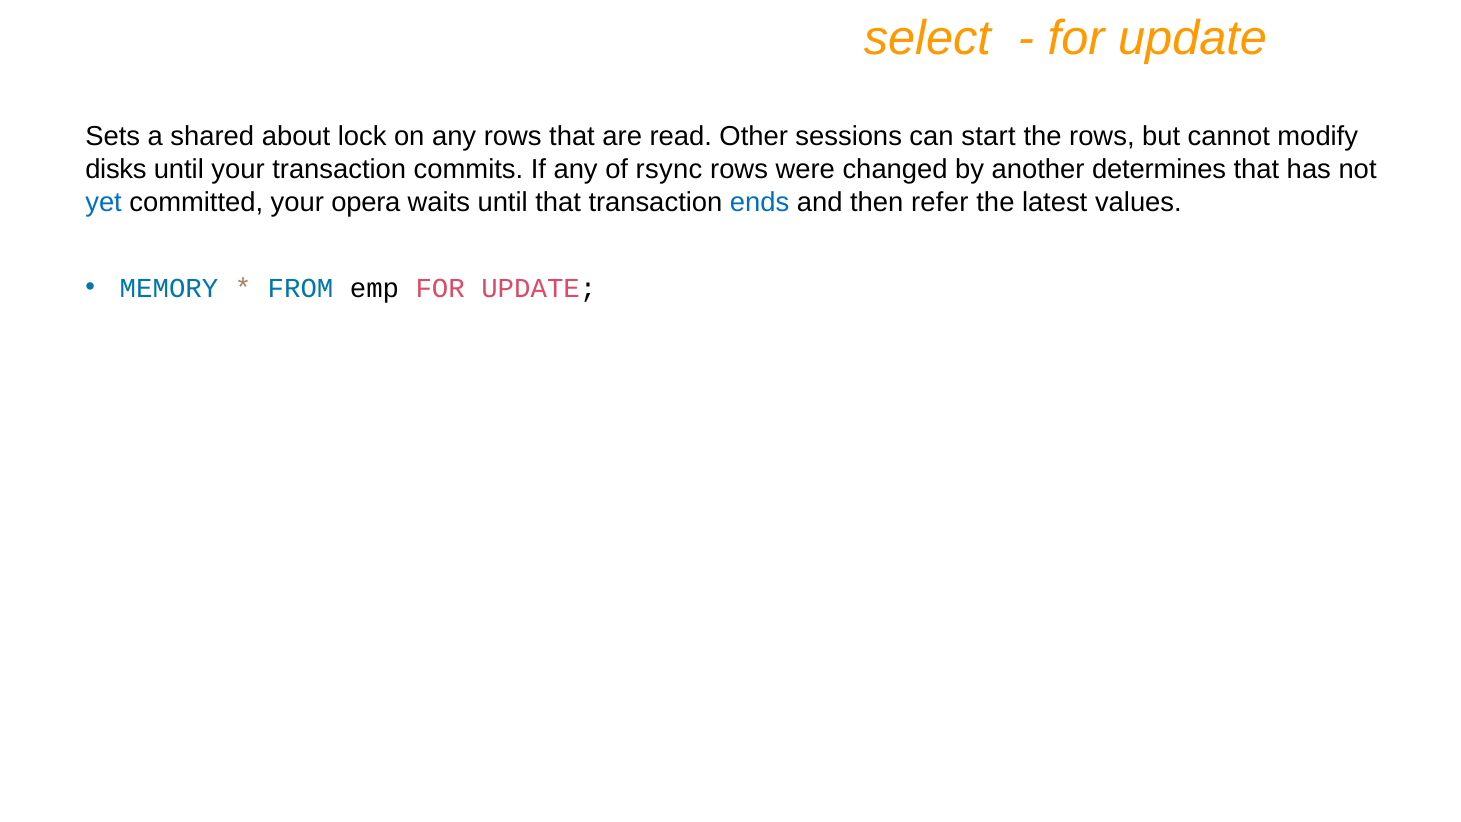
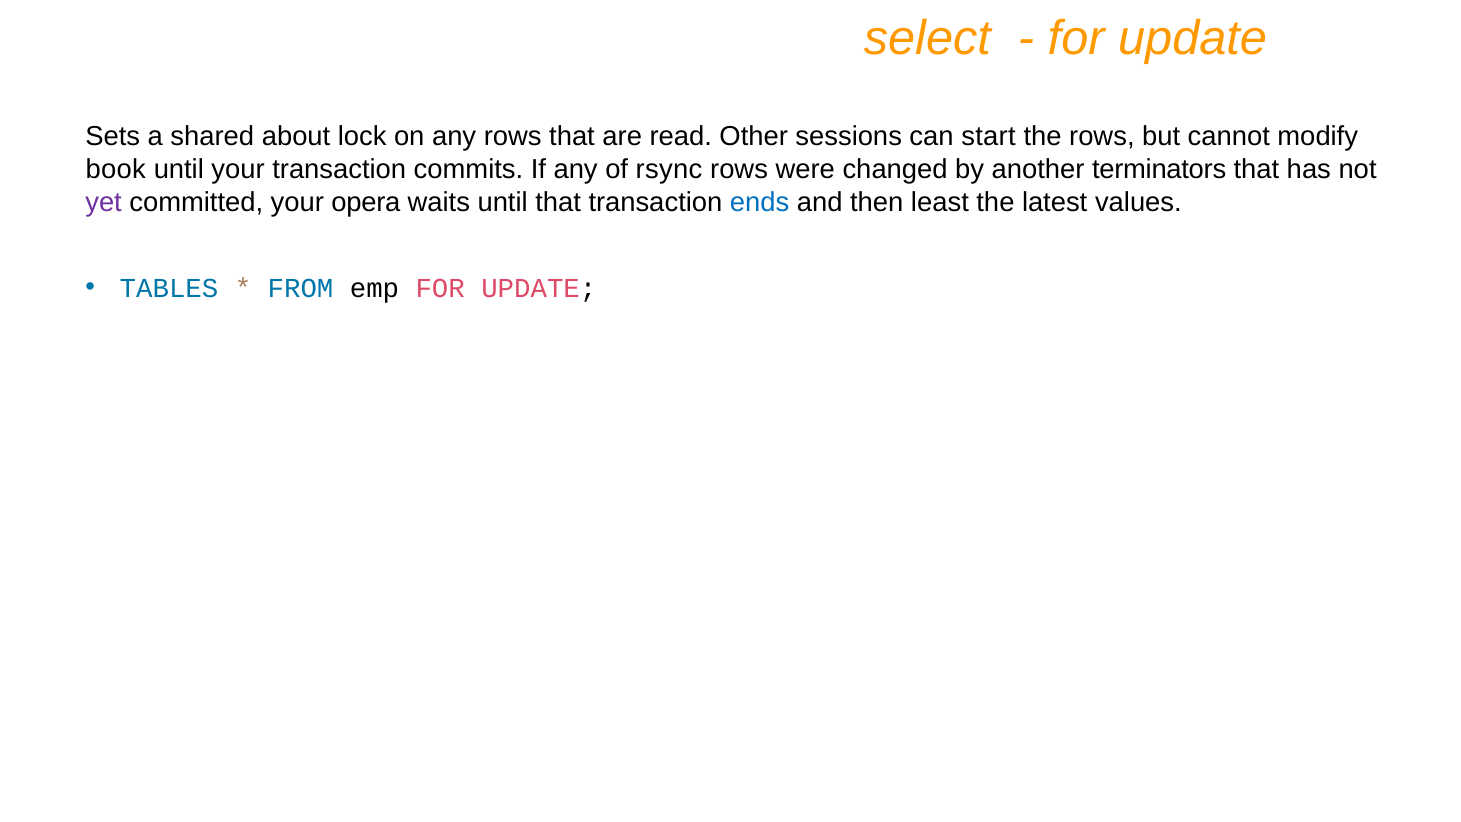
disks: disks -> book (116, 169)
determines: determines -> terminators (1159, 169)
yet colour: blue -> purple (104, 202)
refer: refer -> least (940, 202)
MEMORY: MEMORY -> TABLES (169, 288)
